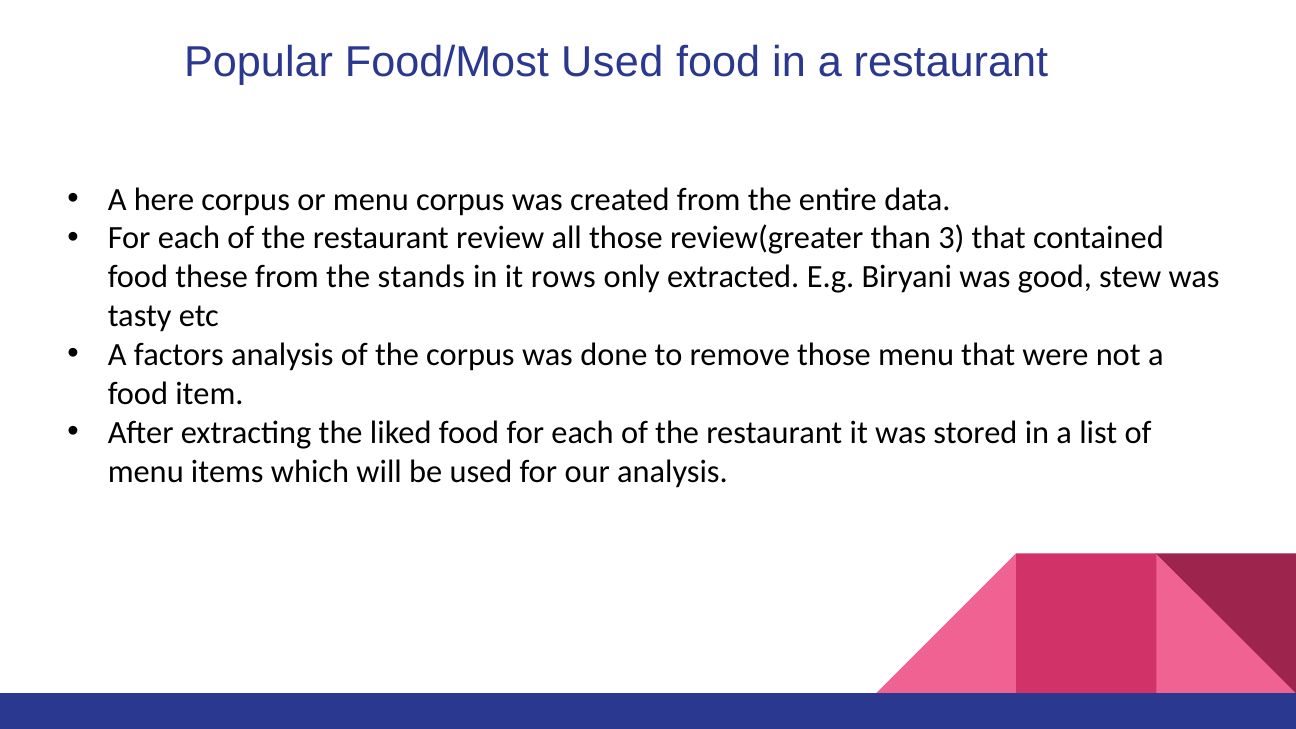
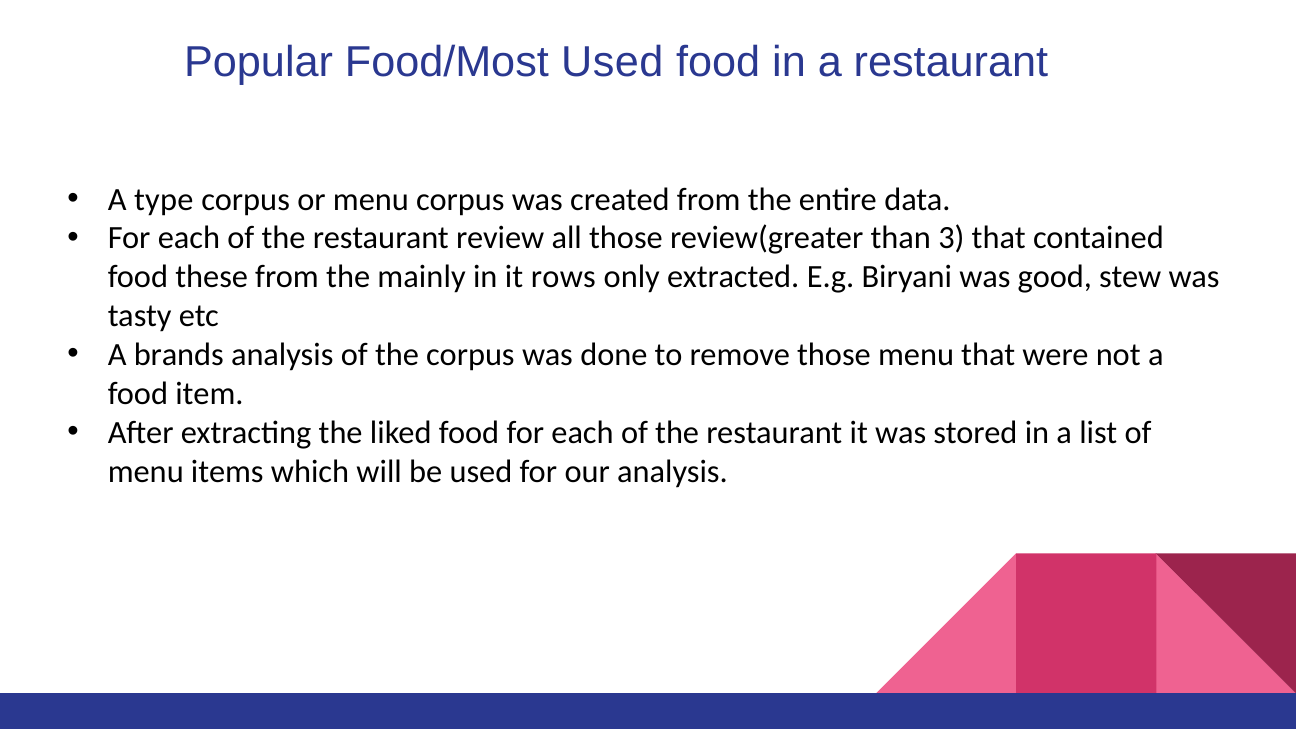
here: here -> type (164, 199)
stands: stands -> mainly (421, 277)
factors: factors -> brands (179, 355)
